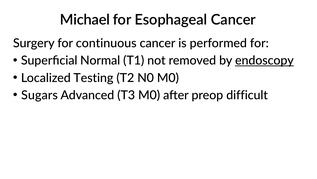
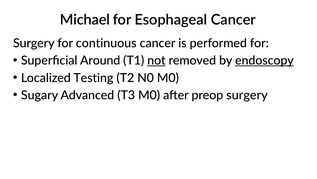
Normal: Normal -> Around (100, 60)
not underline: none -> present (156, 60)
Sugars: Sugars -> Sugary (40, 95)
preop difficult: difficult -> surgery (247, 95)
